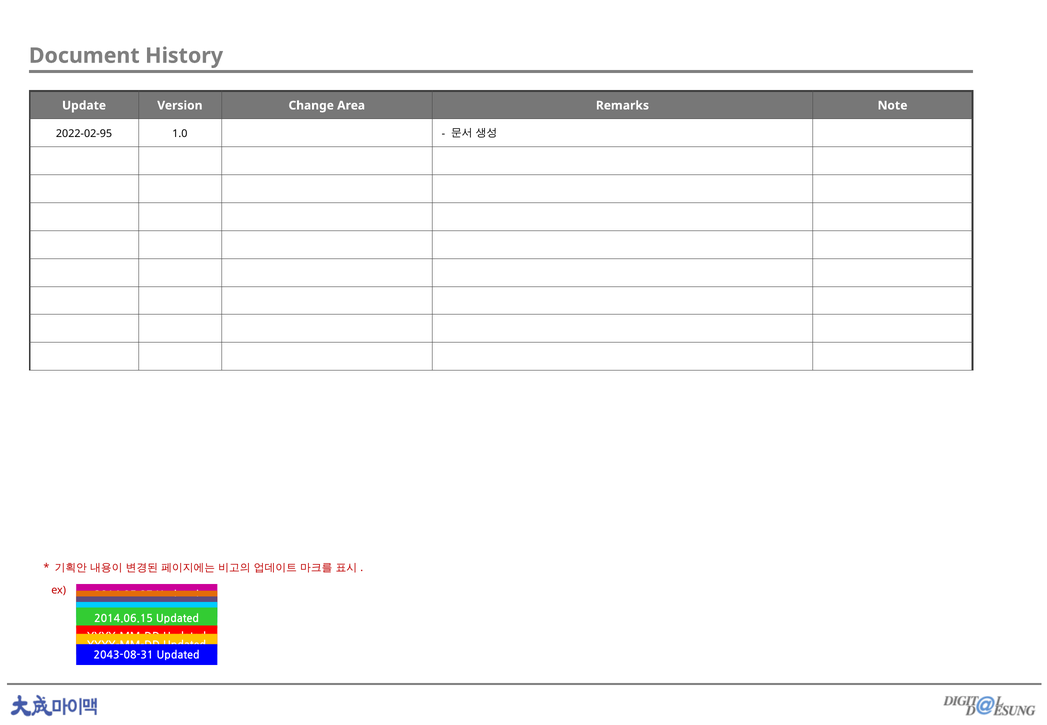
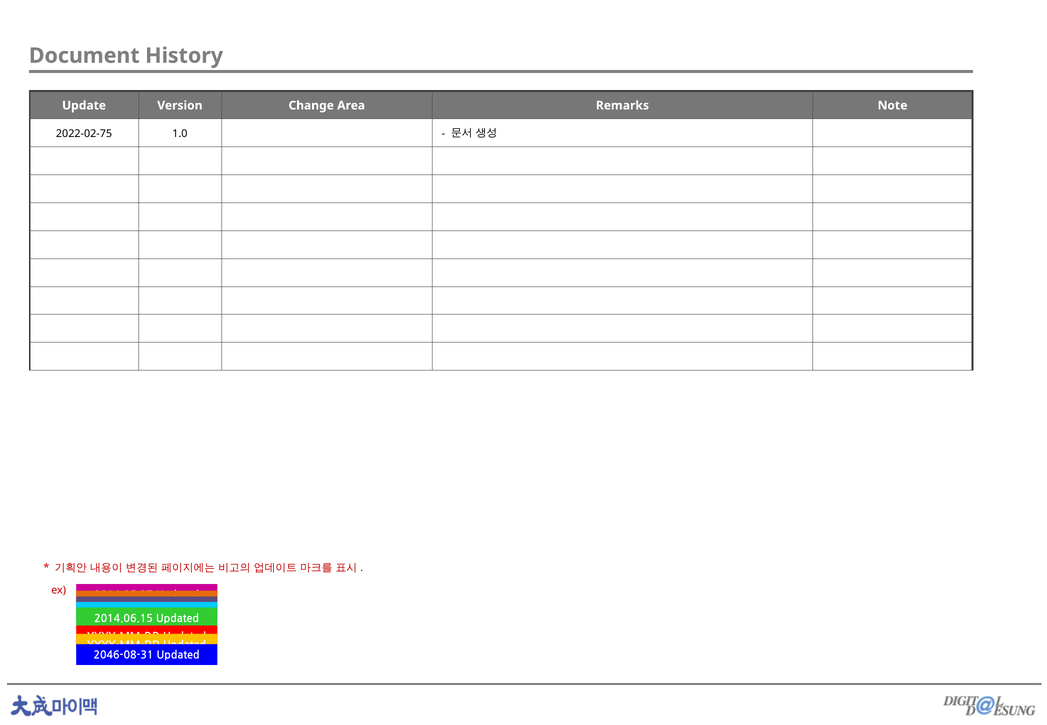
2022-02-95: 2022-02-95 -> 2022-02-75 (84, 133)
2043-08-31: 2043-08-31 -> 2046-08-31 (124, 655)
